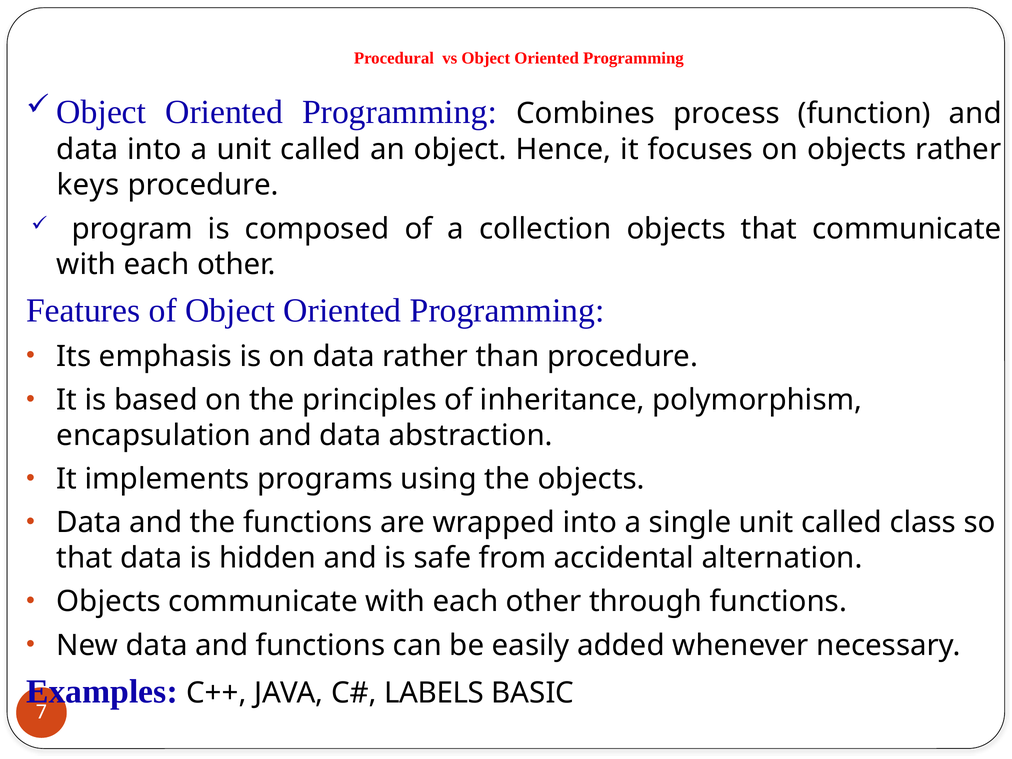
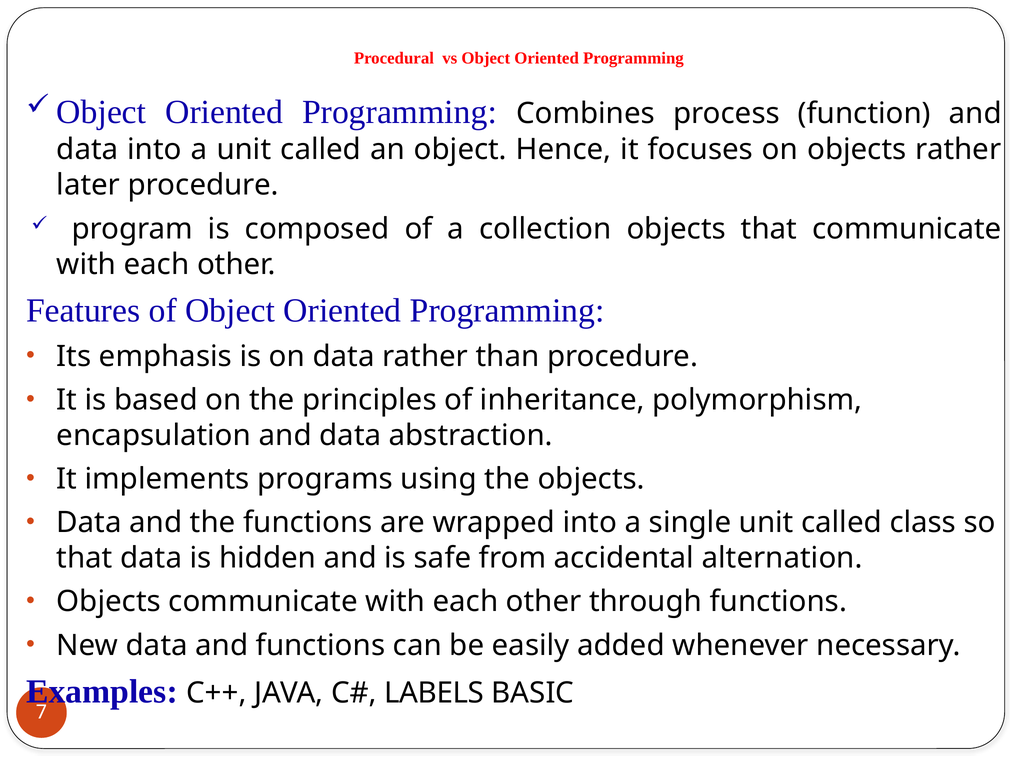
keys: keys -> later (88, 185)
